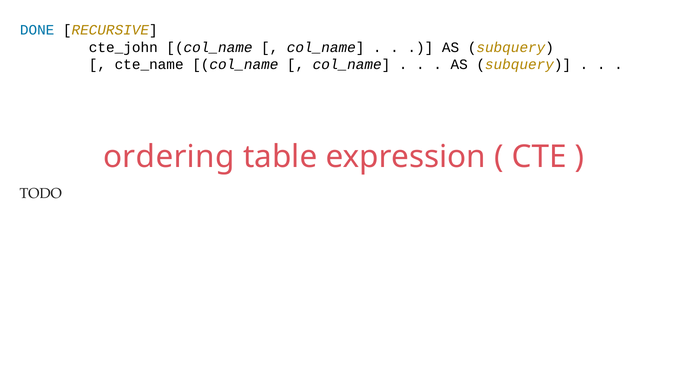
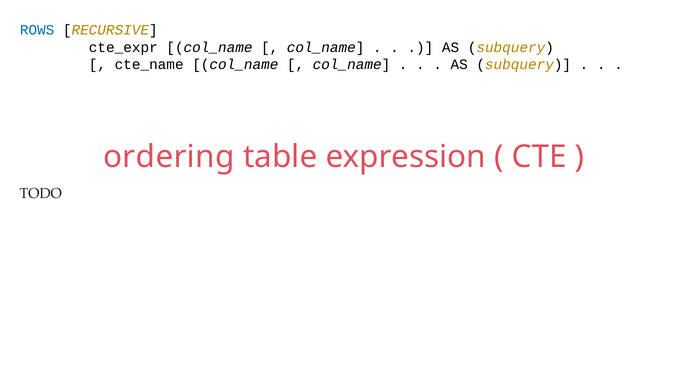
DONE: DONE -> ROWS (37, 30)
cte_john: cte_john -> cte_expr (123, 47)
